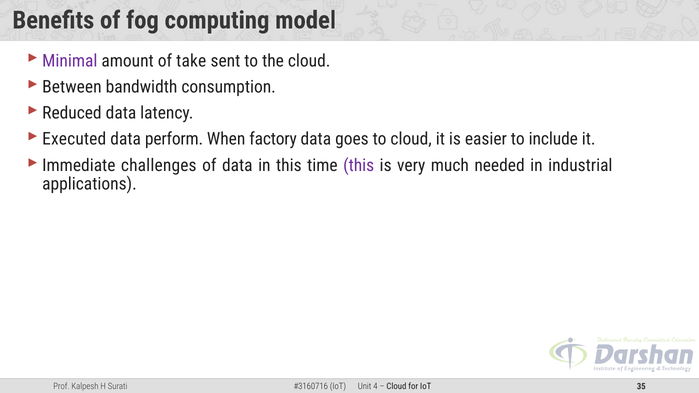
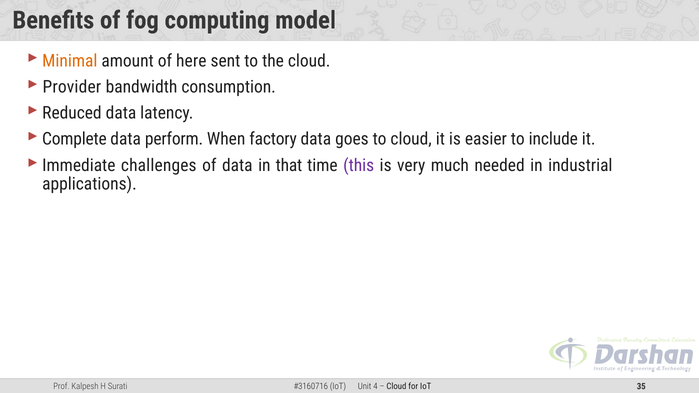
Minimal colour: purple -> orange (70, 61)
take: take -> here (191, 61)
Between: Between -> Provider (72, 87)
Executed: Executed -> Complete (74, 139)
in this: this -> that (289, 165)
